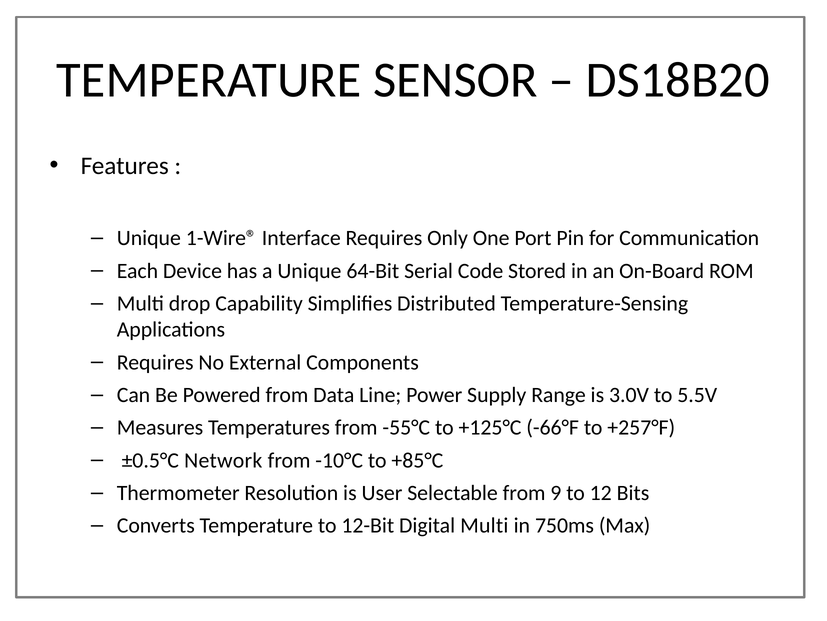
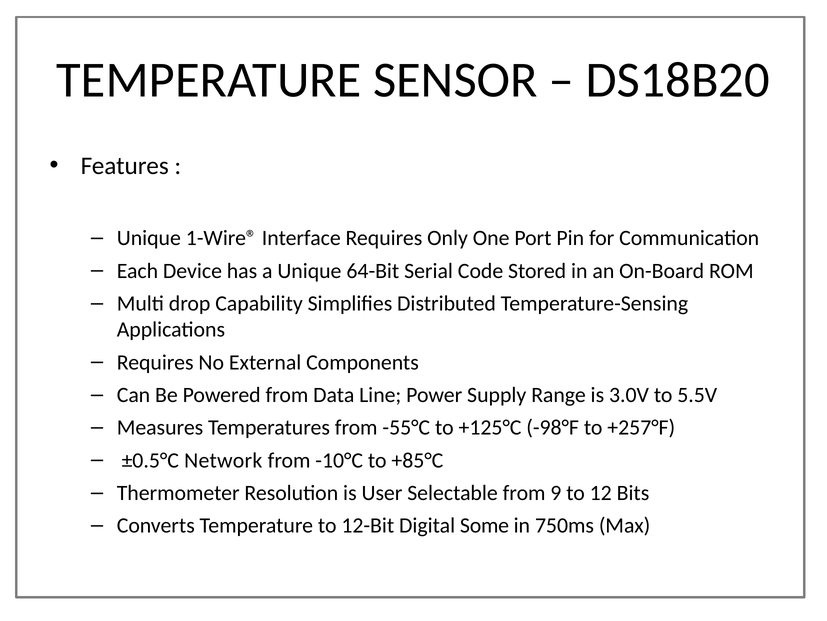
-66°F: -66°F -> -98°F (553, 427)
Digital Multi: Multi -> Some (485, 525)
